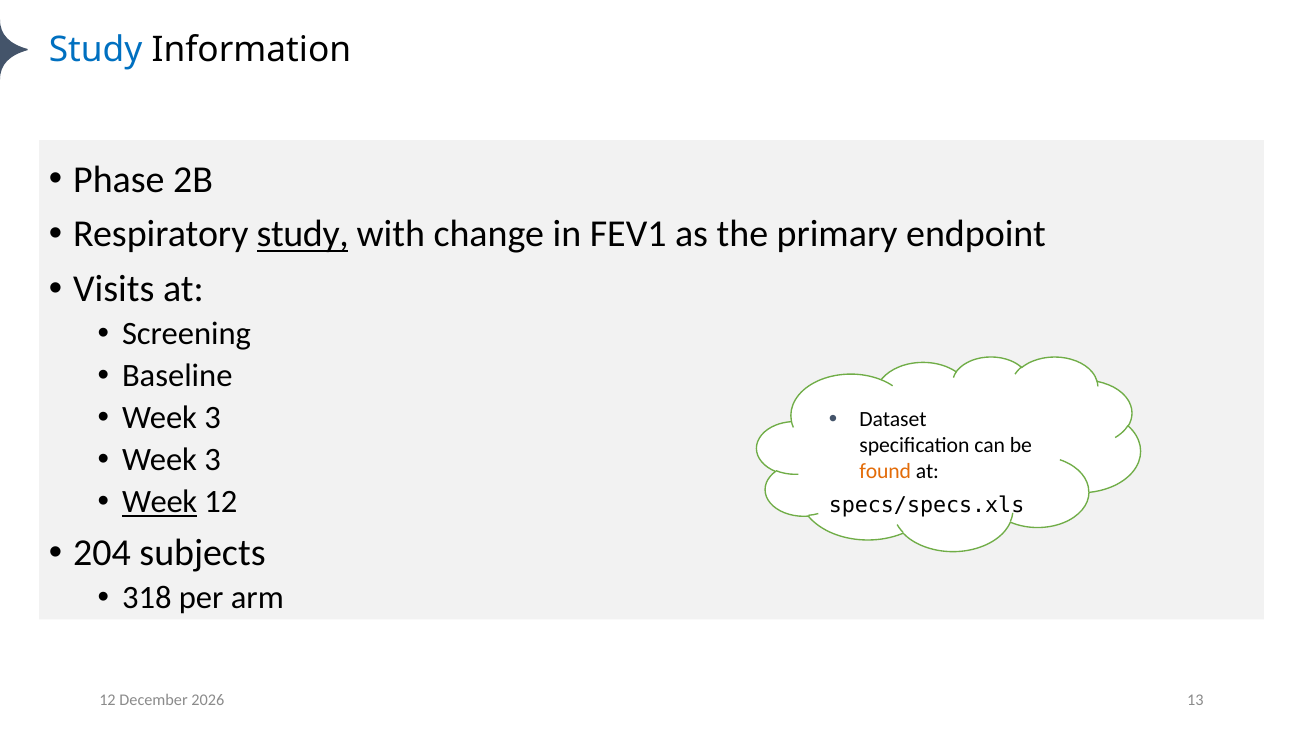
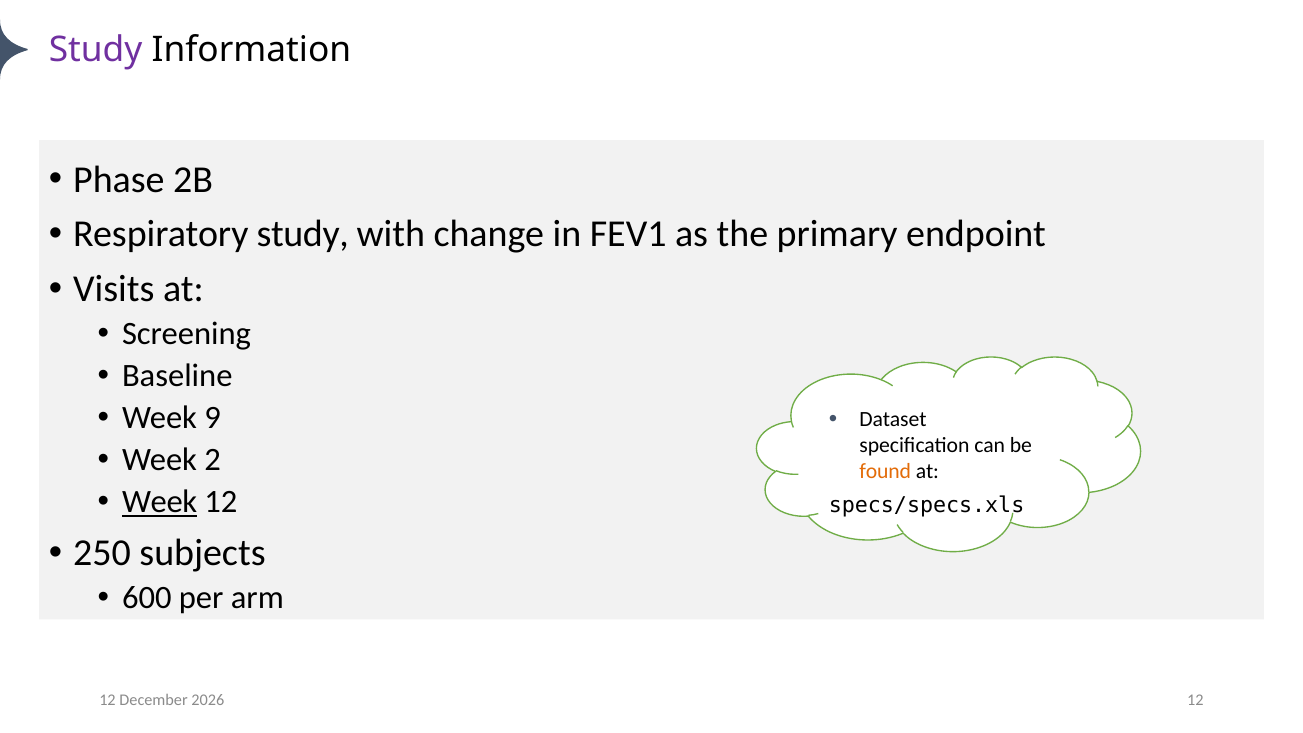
Study colour: blue -> purple (96, 50)
study underline: present -> none (303, 234)
3: 3 -> 9 (213, 418)
3: 3 -> 2 (213, 460)
204: 204 -> 250 (102, 553)
318: 318 -> 600 (147, 598)
13: 13 -> 12 (1195, 700)
